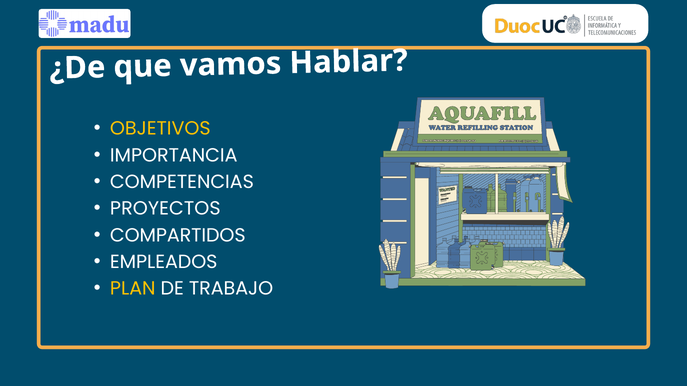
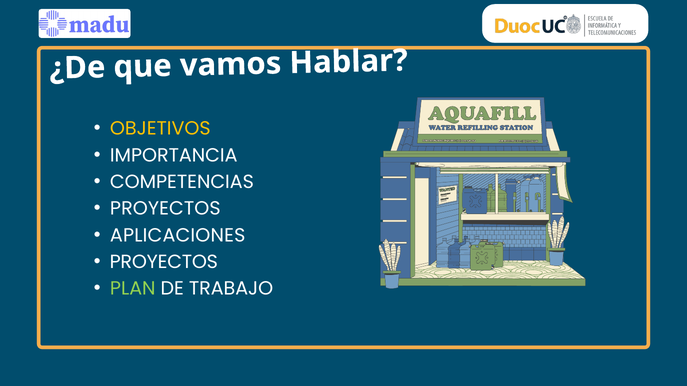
COMPARTIDOS: COMPARTIDOS -> APLICACIONES (178, 236)
EMPLEADOS: EMPLEADOS -> PROYECTOS (164, 262)
PLAN colour: yellow -> light green (133, 289)
